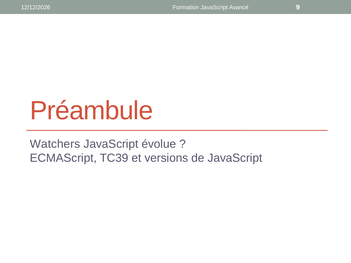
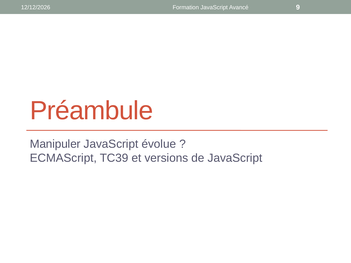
Watchers: Watchers -> Manipuler (55, 144)
